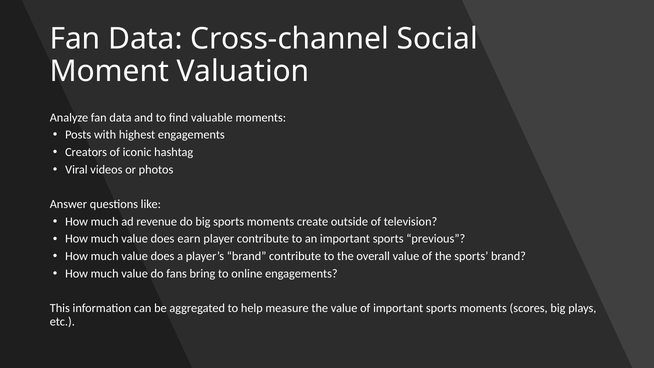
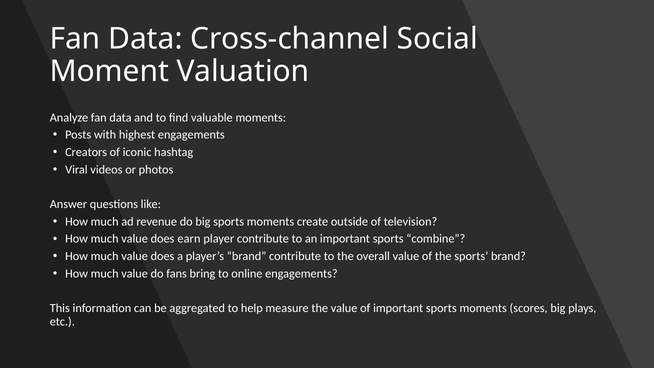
previous: previous -> combine (436, 239)
